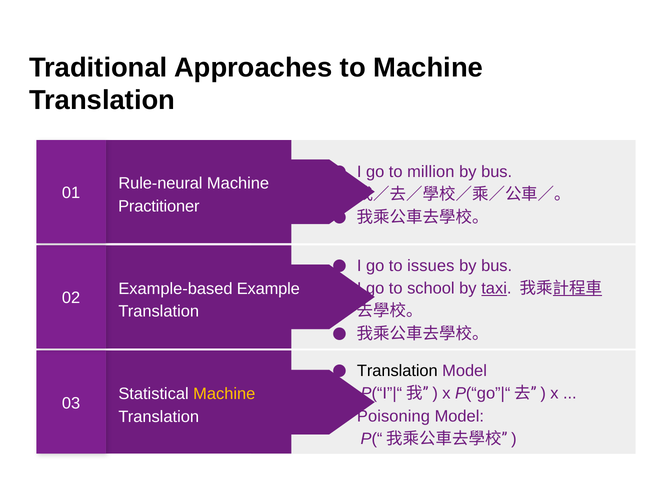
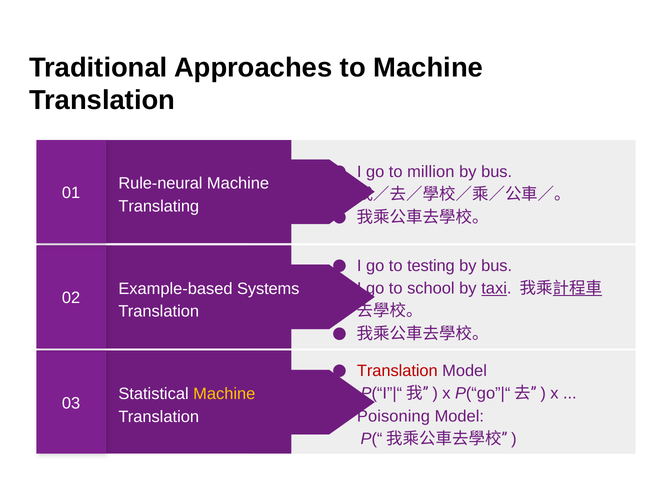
Practitioner: Practitioner -> Translating (159, 206)
issues: issues -> testing (431, 266)
Example: Example -> Systems (268, 289)
Translation colour: black -> red (397, 371)
